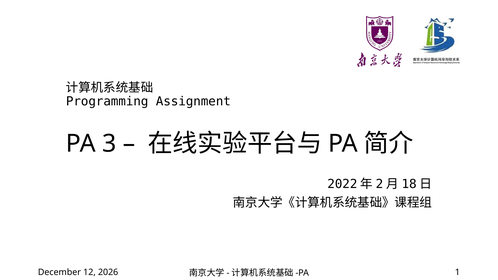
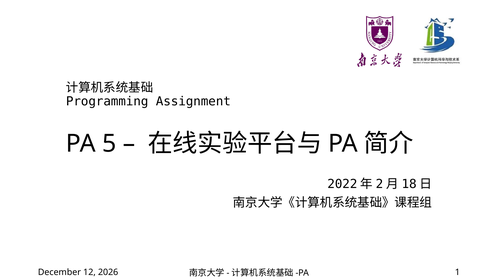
3: 3 -> 5 (109, 144)
